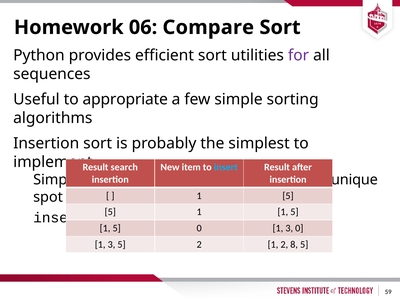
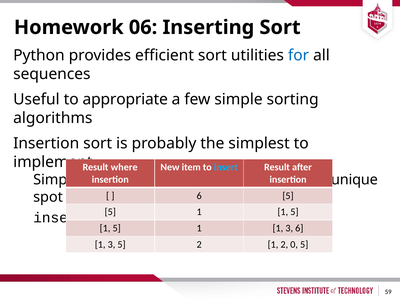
Compare: Compare -> Inserting (208, 27)
for colour: purple -> blue (299, 55)
search: search -> where (124, 167)
1: 1 -> 6 (199, 196)
0: 0 -> 1 (199, 228)
3 0: 0 -> 6 (299, 228)
8: 8 -> 0 (294, 244)
